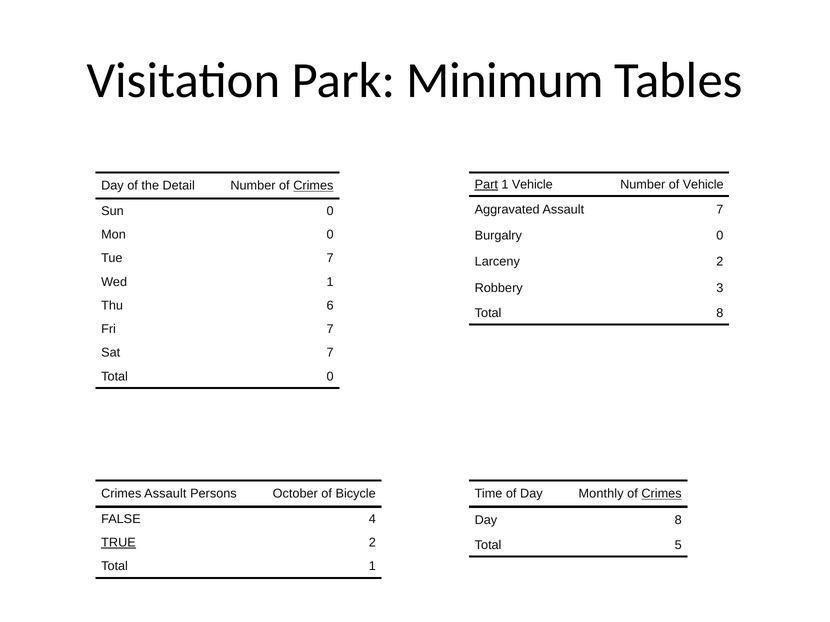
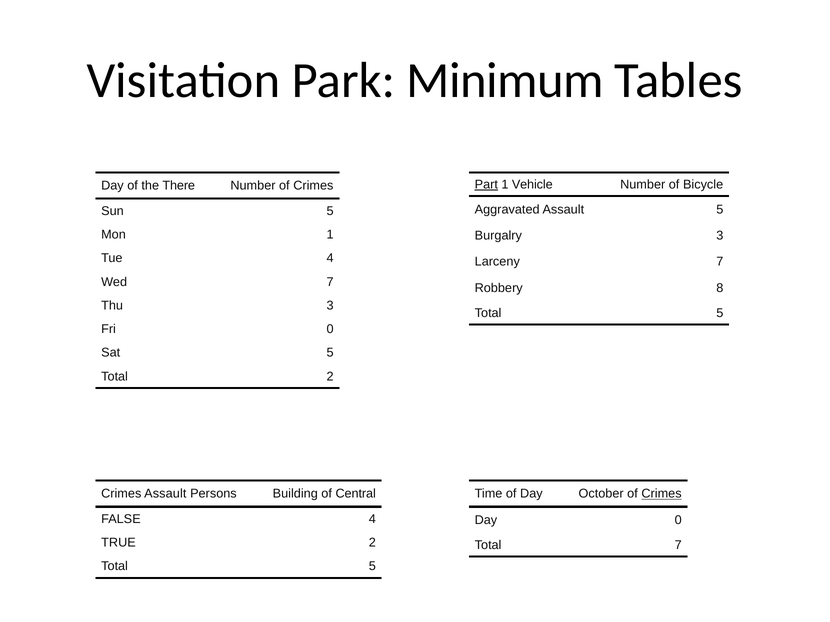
of Vehicle: Vehicle -> Bicycle (703, 185)
Detail: Detail -> There (179, 186)
Crimes underline: present -> none (313, 186)
Assault 7: 7 -> 5 (720, 210)
Sun 0: 0 -> 5 (330, 211)
Mon 0: 0 -> 1 (330, 235)
Burgalry 0: 0 -> 3 (720, 236)
Tue 7: 7 -> 4 (330, 258)
Larceny 2: 2 -> 7 (720, 262)
Wed 1: 1 -> 7 (330, 282)
3: 3 -> 8 (720, 288)
Thu 6: 6 -> 3 (330, 306)
8: 8 -> 5 (720, 313)
Fri 7: 7 -> 0 (330, 329)
Sat 7: 7 -> 5 (330, 353)
Total 0: 0 -> 2 (330, 377)
October: October -> Building (295, 494)
Bicycle: Bicycle -> Central (356, 494)
Monthly: Monthly -> October (601, 494)
Day 8: 8 -> 0 (678, 520)
TRUE underline: present -> none (118, 543)
Total 5: 5 -> 7 (678, 545)
1: 1 -> 5 (372, 567)
